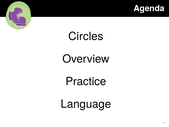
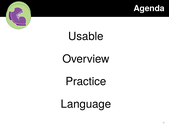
Circles: Circles -> Usable (86, 36)
